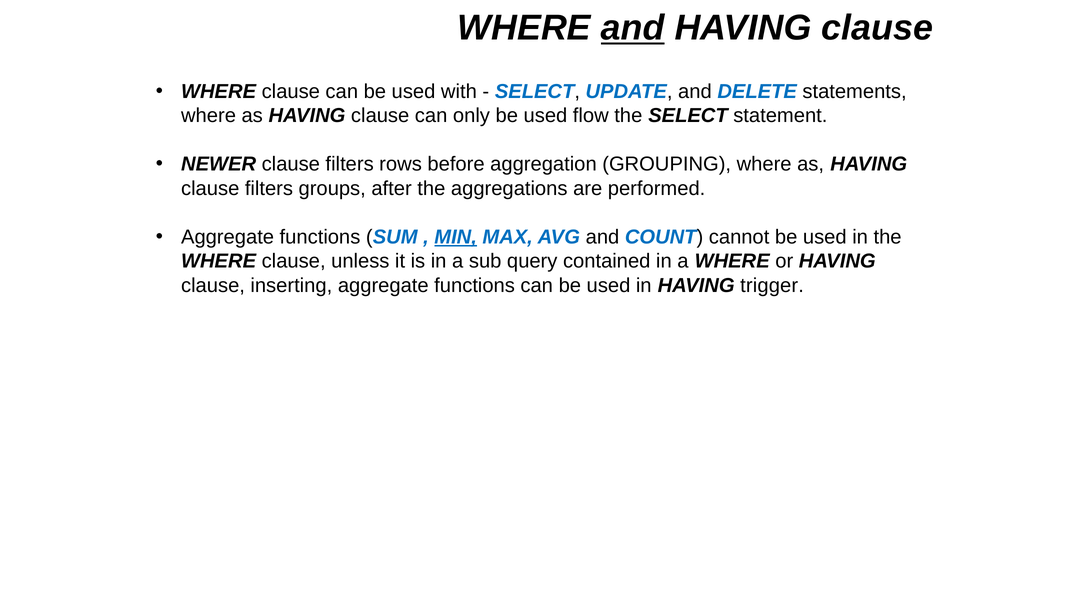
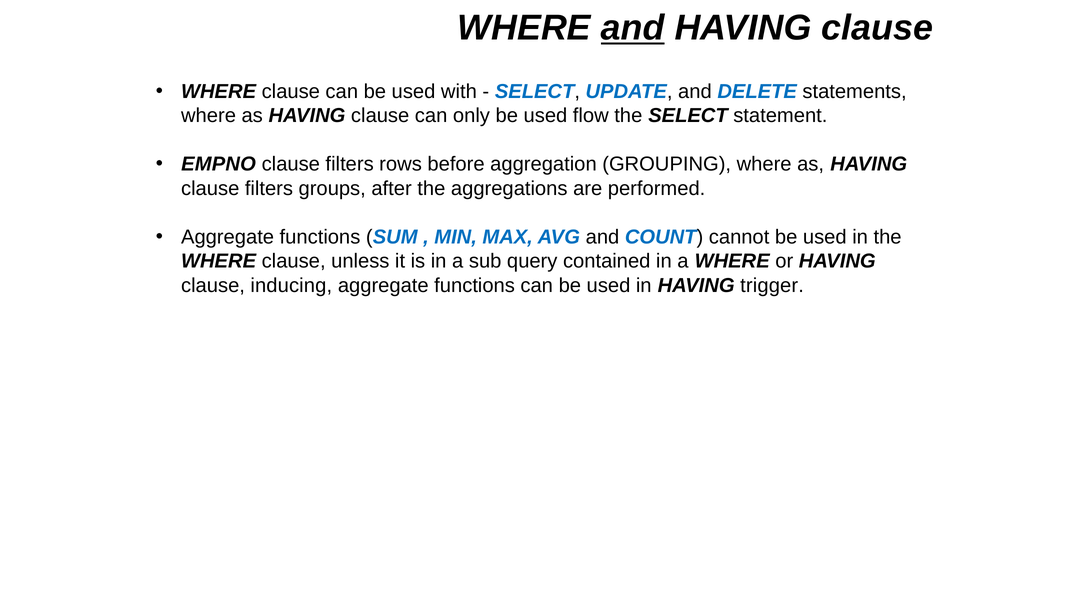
NEWER: NEWER -> EMPNO (219, 164)
MIN underline: present -> none (456, 237)
inserting: inserting -> inducing (291, 285)
